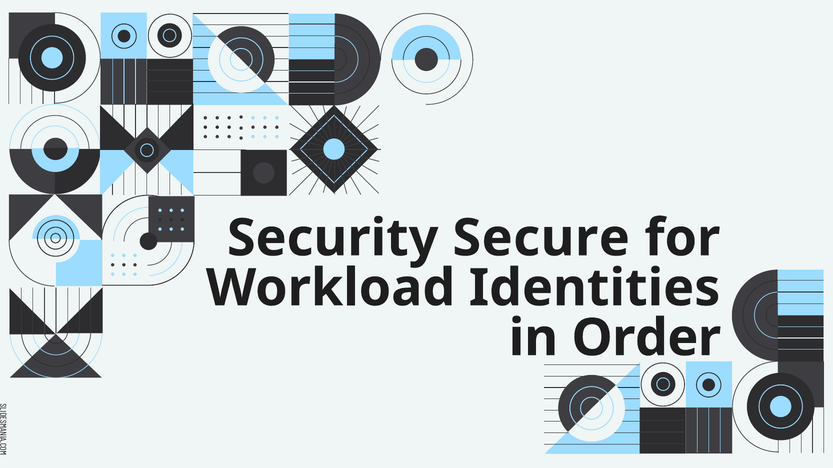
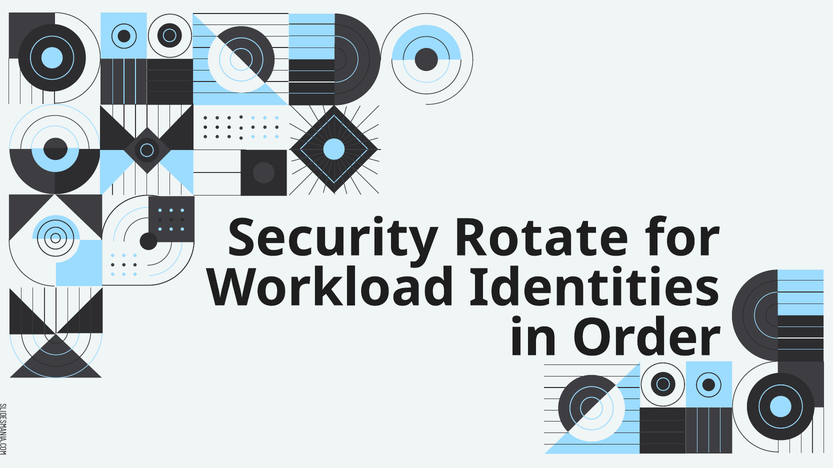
Secure: Secure -> Rotate (541, 238)
